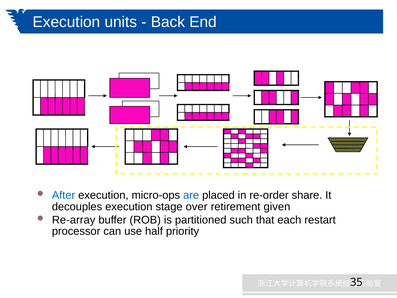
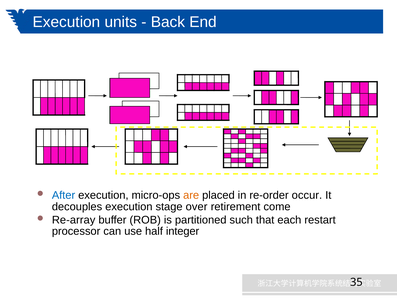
are colour: blue -> orange (191, 195)
share: share -> occur (307, 195)
given: given -> come (277, 206)
priority: priority -> integer (183, 231)
